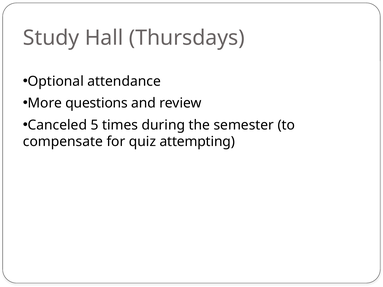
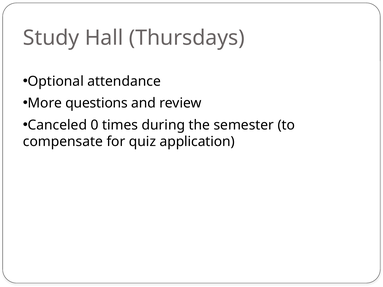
5: 5 -> 0 (95, 125)
attempting: attempting -> application (197, 142)
